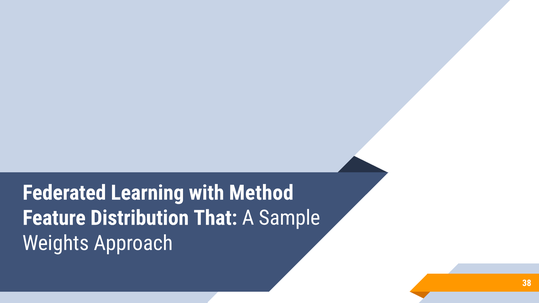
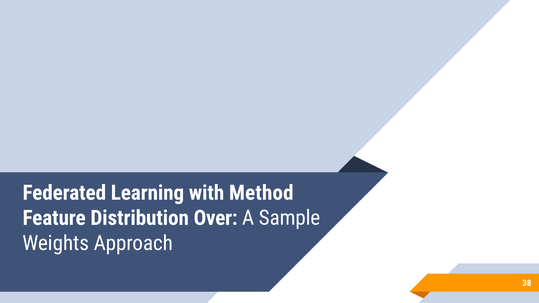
That: That -> Over (216, 218)
